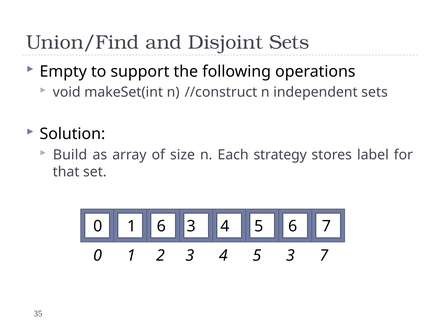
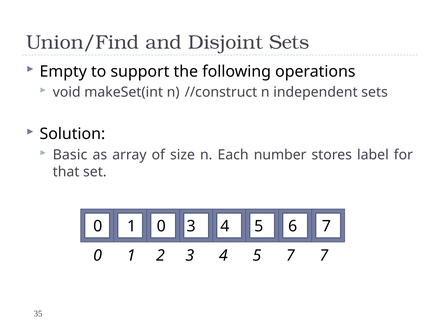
Build: Build -> Basic (70, 155)
strategy: strategy -> number (280, 155)
1 6: 6 -> 0 (161, 226)
5 3: 3 -> 7 (290, 256)
